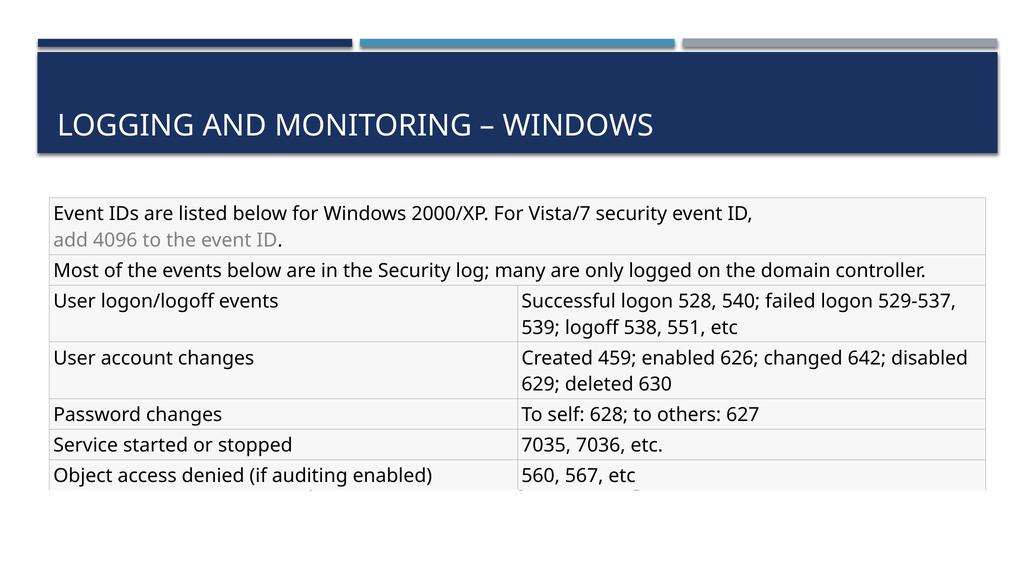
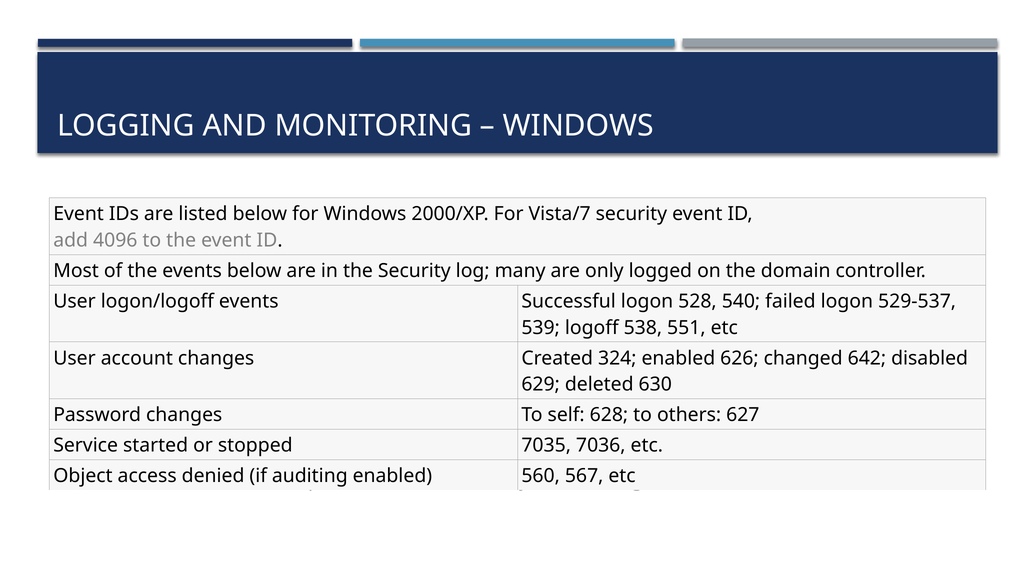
459: 459 -> 324 (617, 358)
